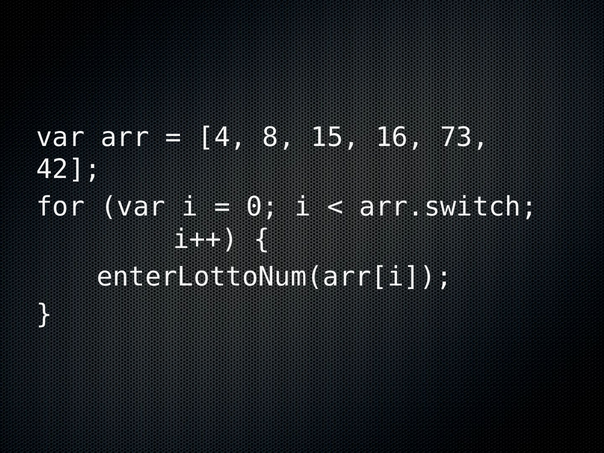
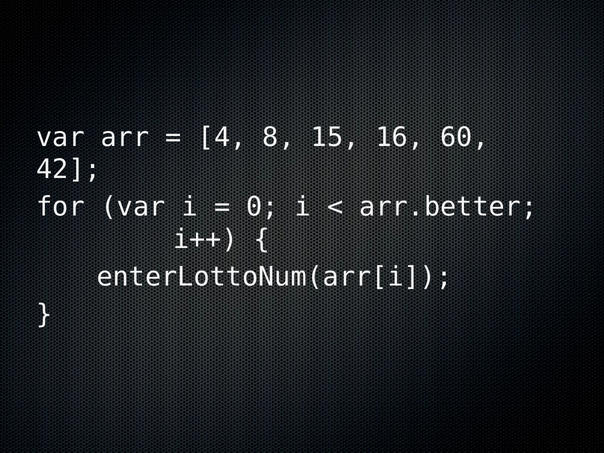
73: 73 -> 60 (465, 137)
arr.switch: arr.switch -> arr.better (448, 207)
